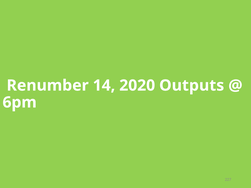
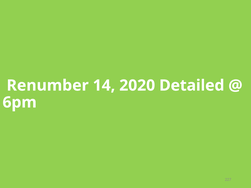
Outputs: Outputs -> Detailed (192, 86)
